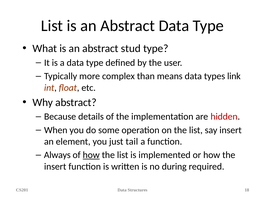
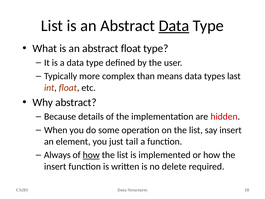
Data underline: none -> present (174, 26)
abstract stud: stud -> float (131, 48)
link: link -> last (234, 76)
during: during -> delete (174, 166)
